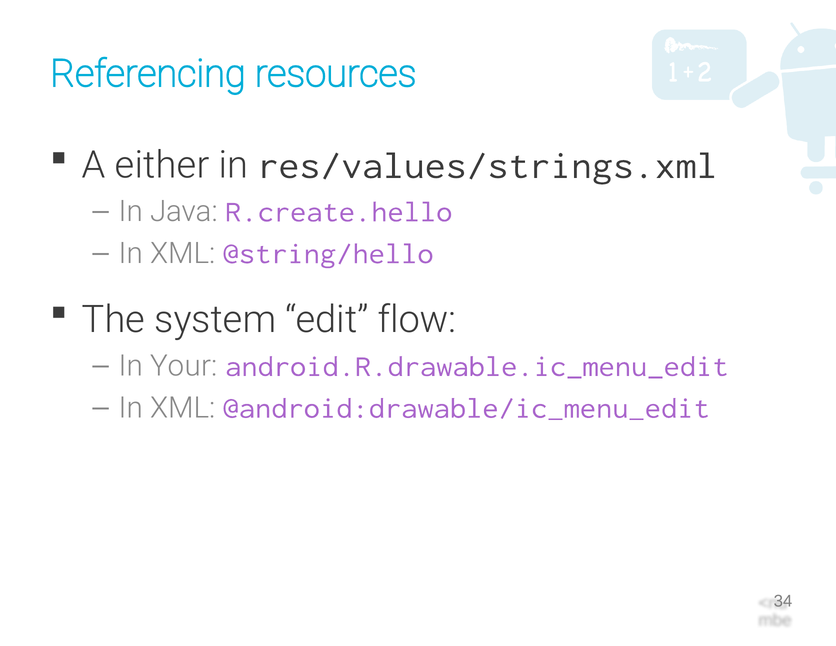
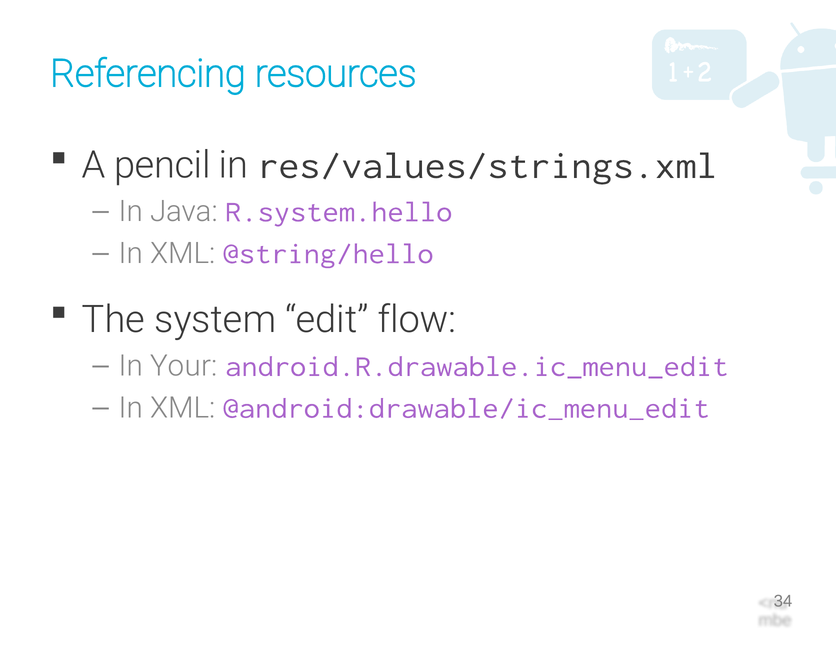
either: either -> pencil (162, 165)
R.create.hello: R.create.hello -> R.system.hello (339, 212)
